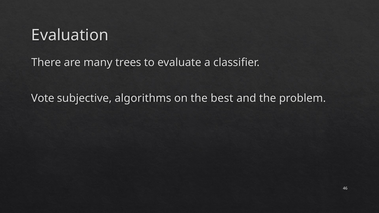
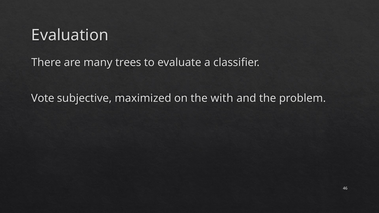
algorithms: algorithms -> maximized (143, 98)
best: best -> with (222, 98)
